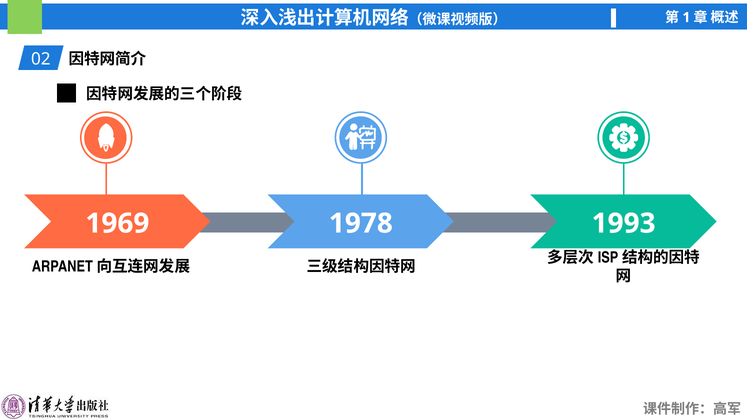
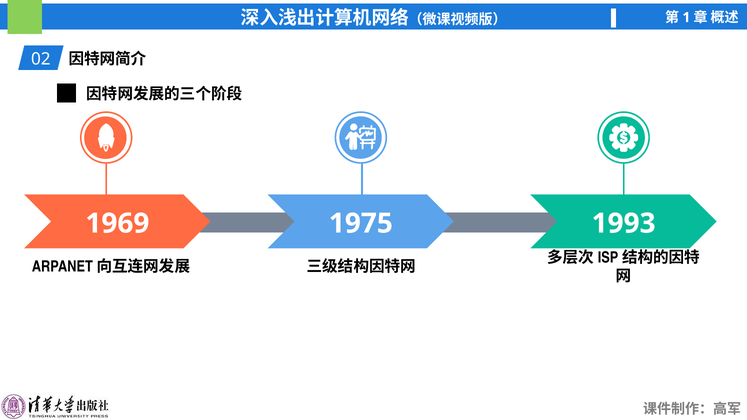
1978: 1978 -> 1975 (361, 223)
